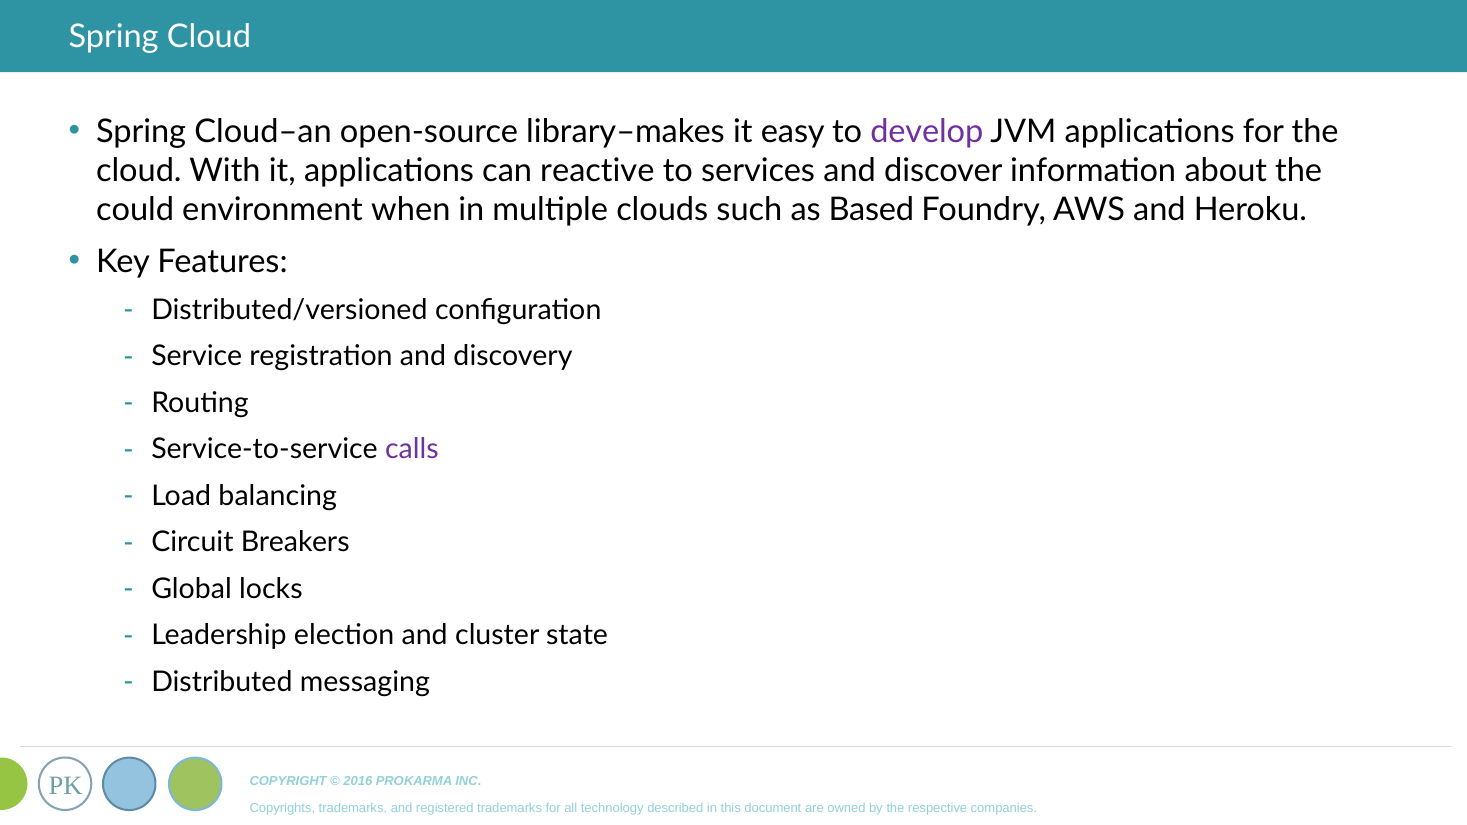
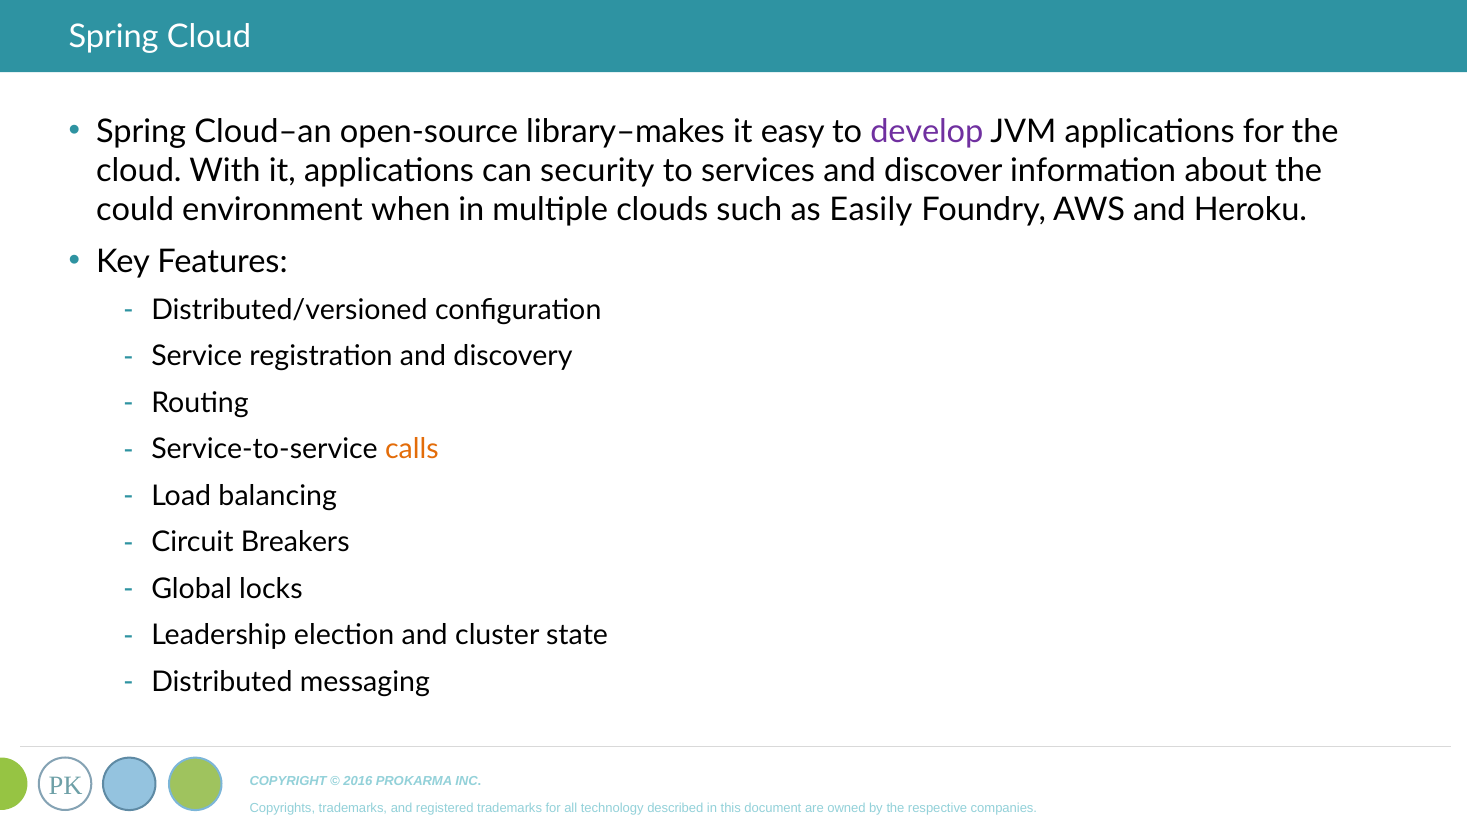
reactive: reactive -> security (597, 171)
Based: Based -> Easily (871, 210)
calls colour: purple -> orange (412, 450)
